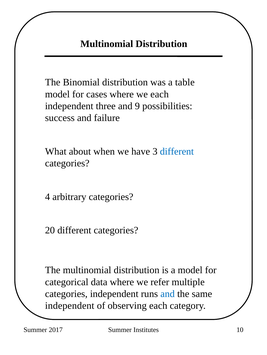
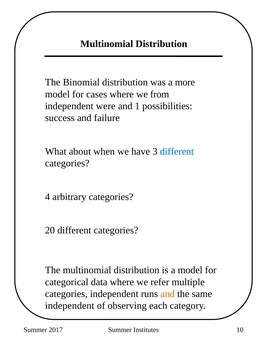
table: table -> more (185, 83)
we each: each -> from (160, 94)
three: three -> were (106, 106)
9: 9 -> 1 (137, 106)
and colour: blue -> orange (168, 295)
